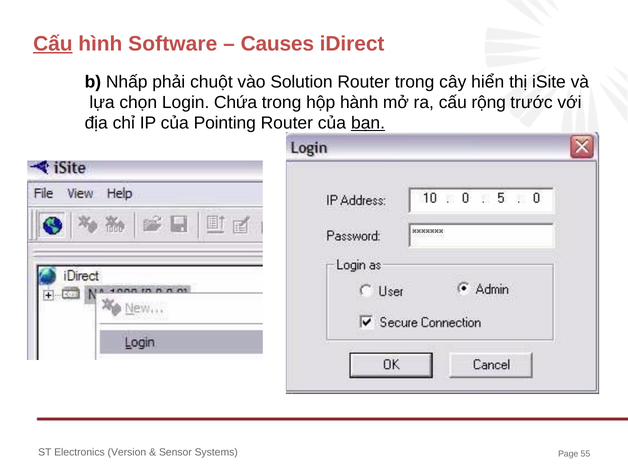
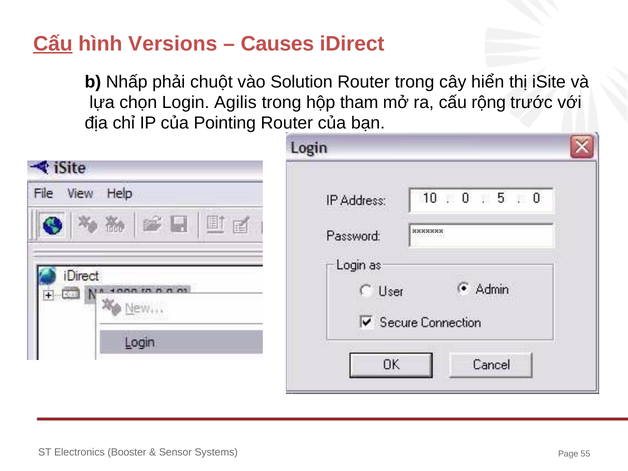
Software: Software -> Versions (173, 44)
Chứa: Chứa -> Agilis (235, 103)
hành: hành -> tham (359, 103)
bạn underline: present -> none (368, 123)
Version: Version -> Booster (127, 452)
